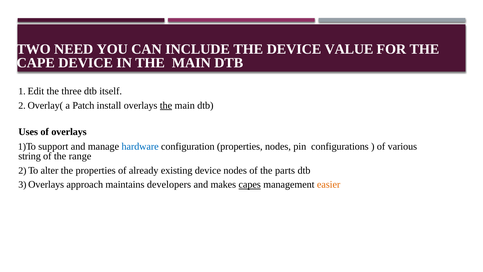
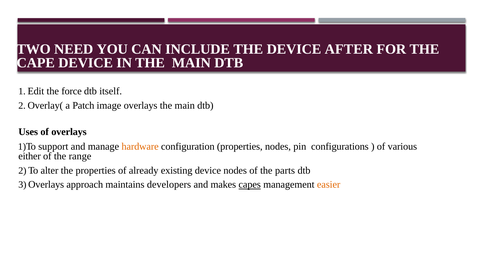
VALUE: VALUE -> AFTER (349, 49)
three: three -> force (72, 91)
install: install -> image (109, 105)
the underline: present -> none (166, 105)
hardware colour: blue -> orange (140, 146)
string: string -> either (30, 156)
